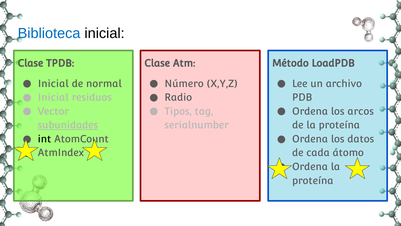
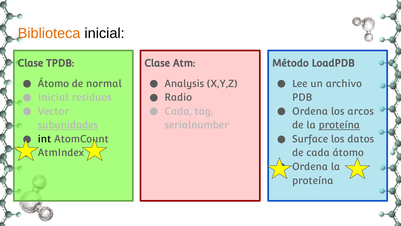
Biblioteca colour: blue -> orange (49, 33)
Inicial: Inicial -> Átomo (53, 84)
Número: Número -> Analysis (184, 84)
Tipos: Tipos -> Cada (178, 111)
proteína underline: none -> present (339, 125)
Ordena: Ordena -> Surface (310, 139)
